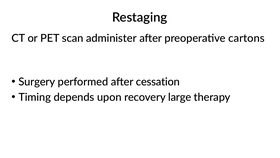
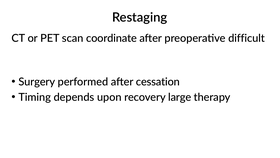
administer: administer -> coordinate (111, 38)
cartons: cartons -> difficult (247, 38)
